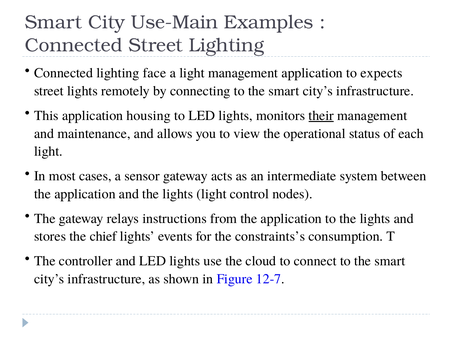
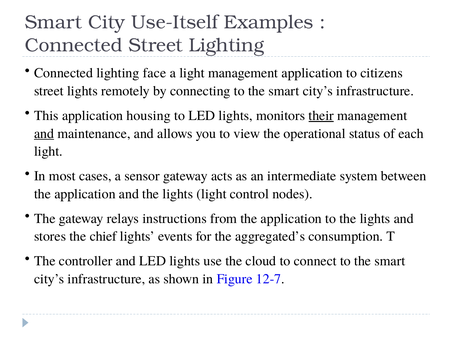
Use-Main: Use-Main -> Use-Itself (174, 22)
expects: expects -> citizens (382, 73)
and underline: none -> present (44, 133)
constraints’s: constraints’s -> aggregated’s (270, 236)
